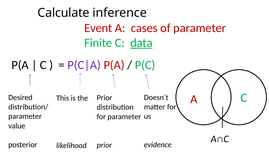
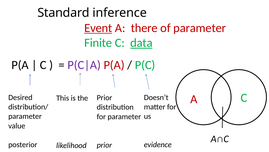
Calculate: Calculate -> Standard (64, 13)
Event underline: none -> present (98, 28)
cases: cases -> there (144, 28)
